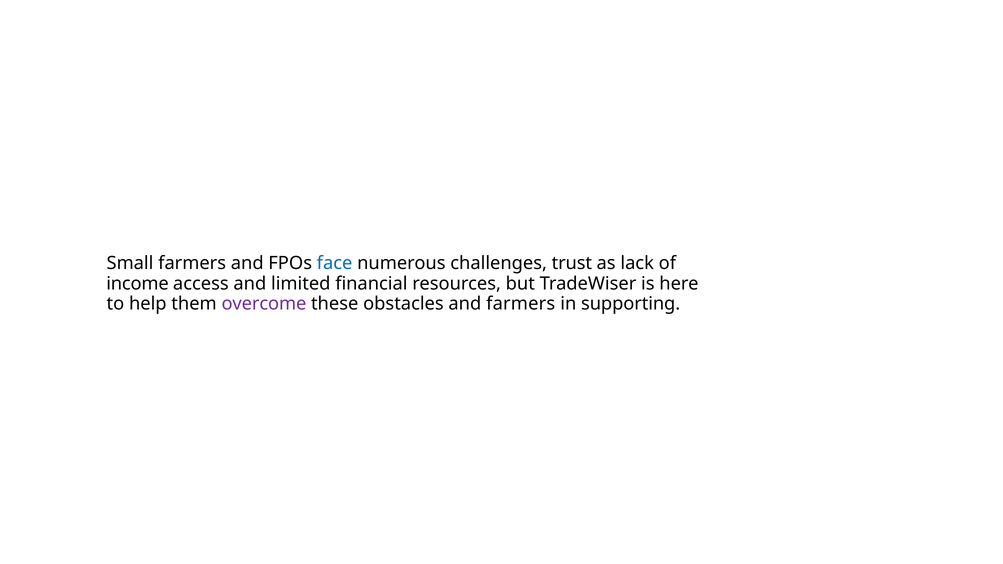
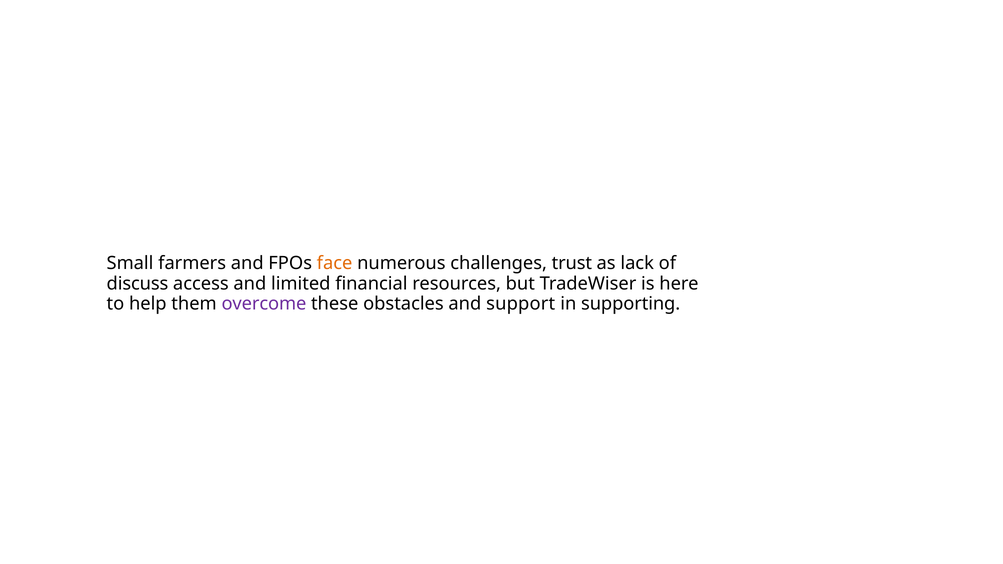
face colour: blue -> orange (335, 263)
income: income -> discuss (137, 284)
and farmers: farmers -> support (521, 304)
